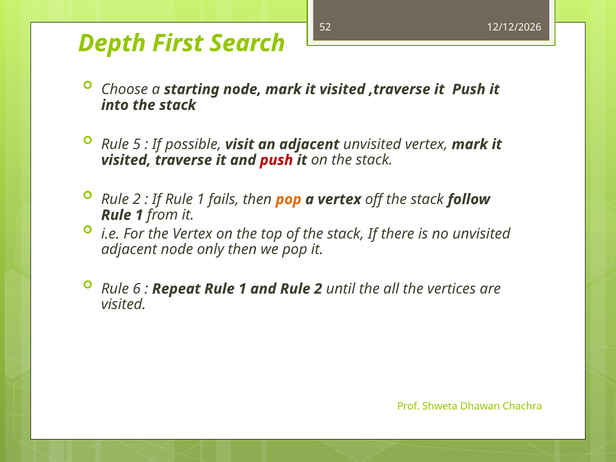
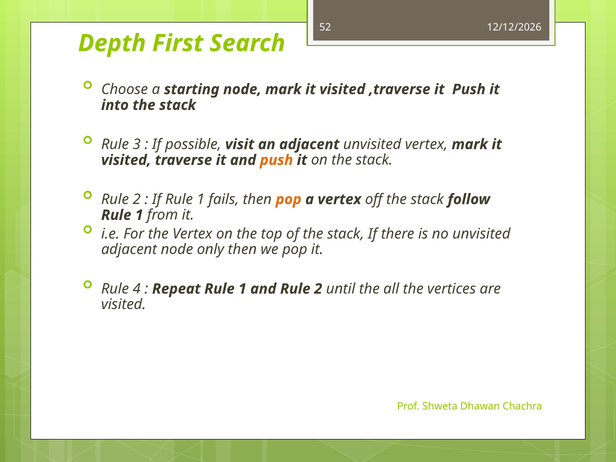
5: 5 -> 3 (137, 144)
push colour: red -> orange (276, 160)
6: 6 -> 4 (137, 289)
